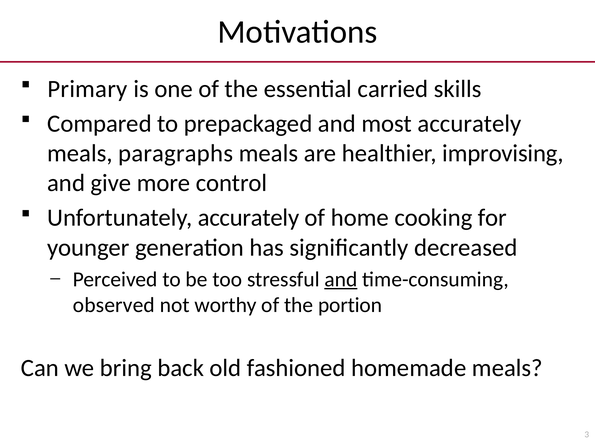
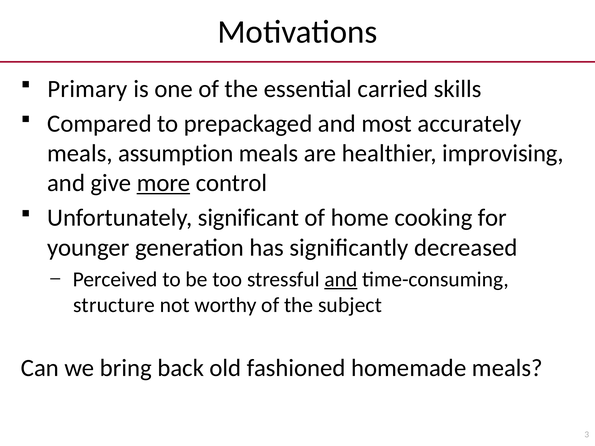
paragraphs: paragraphs -> assumption (176, 153)
more underline: none -> present (163, 183)
Unfortunately accurately: accurately -> significant (248, 218)
observed: observed -> structure (114, 305)
portion: portion -> subject (350, 305)
